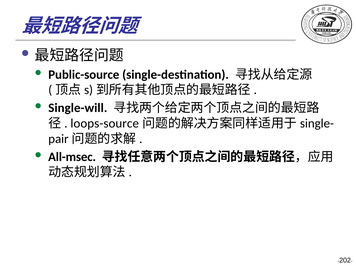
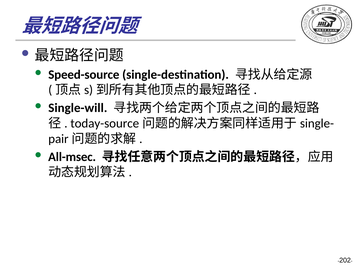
Public-source: Public-source -> Speed-source (84, 75)
loops-source: loops-source -> today-source (105, 123)
